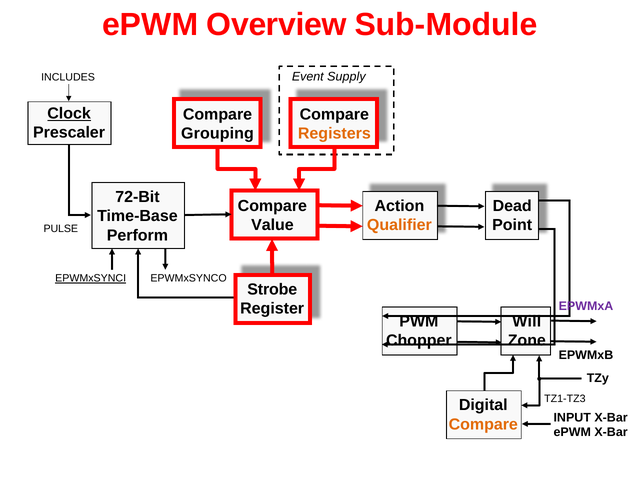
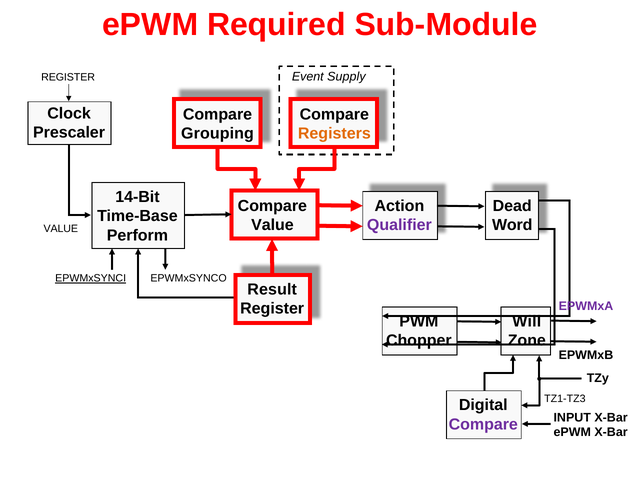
Overview: Overview -> Required (276, 25)
INCLUDES: INCLUDES -> REGISTER (68, 77)
Clock underline: present -> none (69, 113)
72-Bit: 72-Bit -> 14-Bit (137, 197)
Qualifier colour: orange -> purple (399, 225)
Point: Point -> Word (512, 225)
PULSE: PULSE -> VALUE (61, 229)
Strobe: Strobe -> Result (272, 289)
Compare colour: orange -> purple (483, 424)
